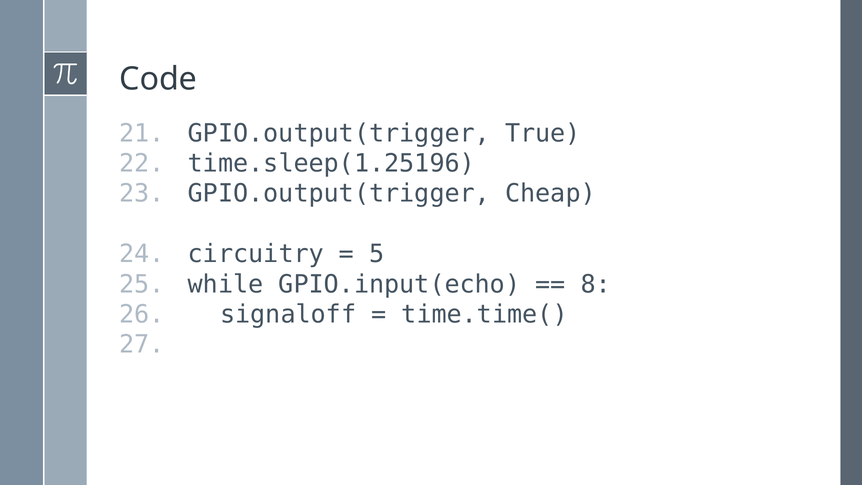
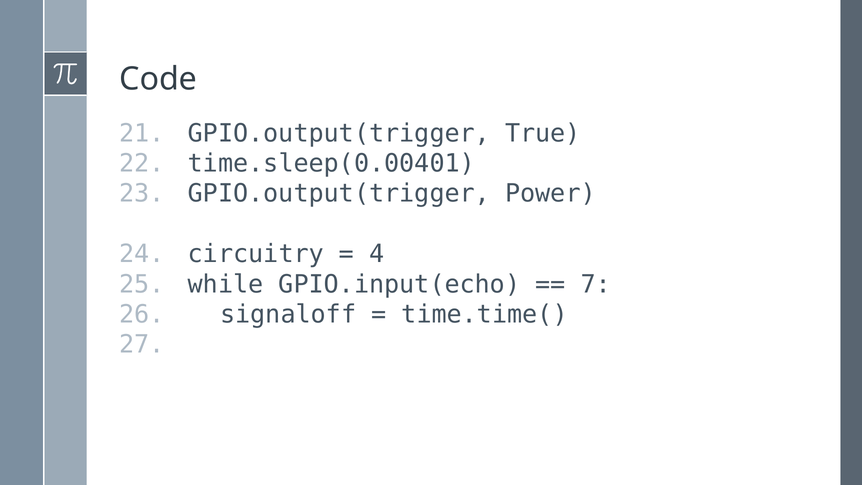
time.sleep(1.25196: time.sleep(1.25196 -> time.sleep(0.00401 (331, 163)
Cheap: Cheap -> Power (550, 194)
5: 5 -> 4 (377, 254)
8: 8 -> 7 (596, 284)
